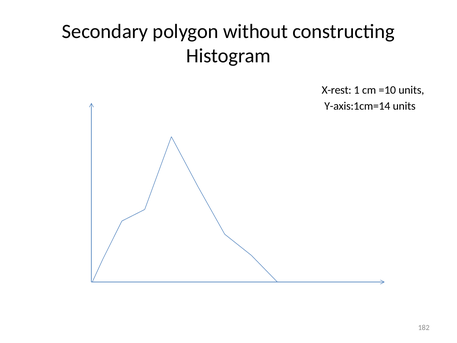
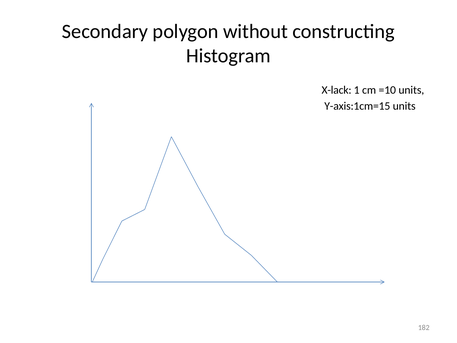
X-rest: X-rest -> X-lack (337, 90)
Y-axis:1cm=14: Y-axis:1cm=14 -> Y-axis:1cm=15 (357, 106)
